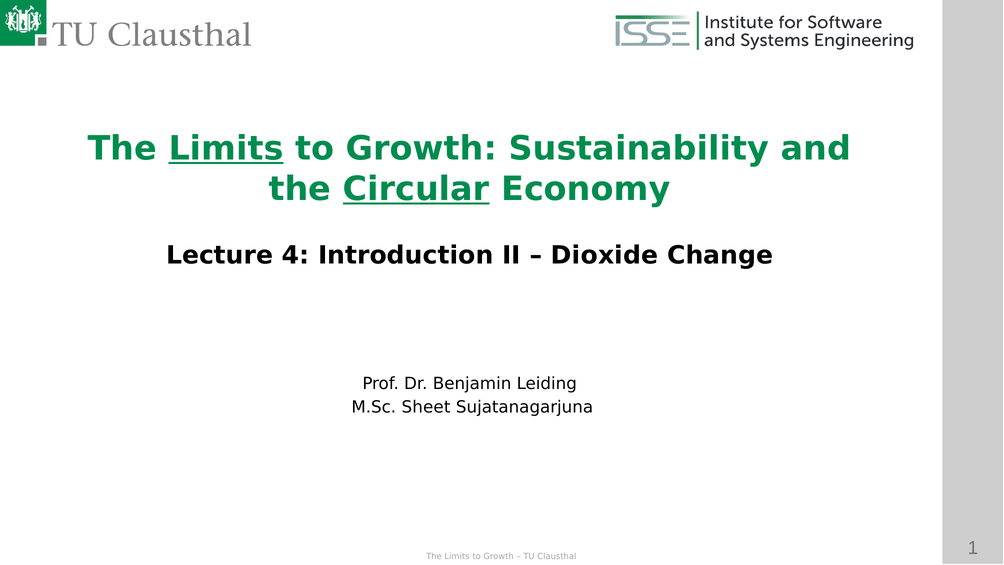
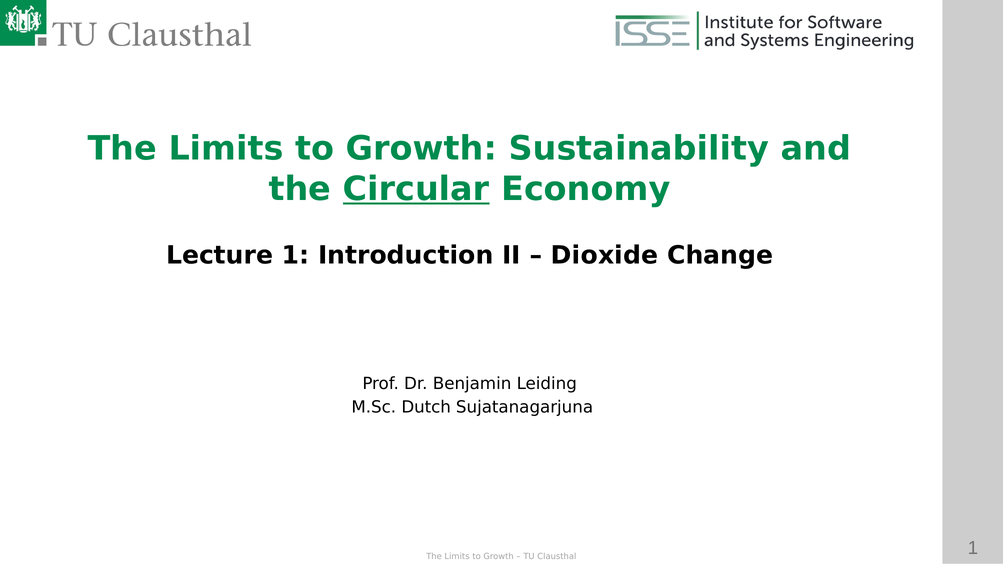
Limits underline: present -> none (226, 149)
Lecture 4: 4 -> 1 (296, 255)
Sheet: Sheet -> Dutch (426, 407)
